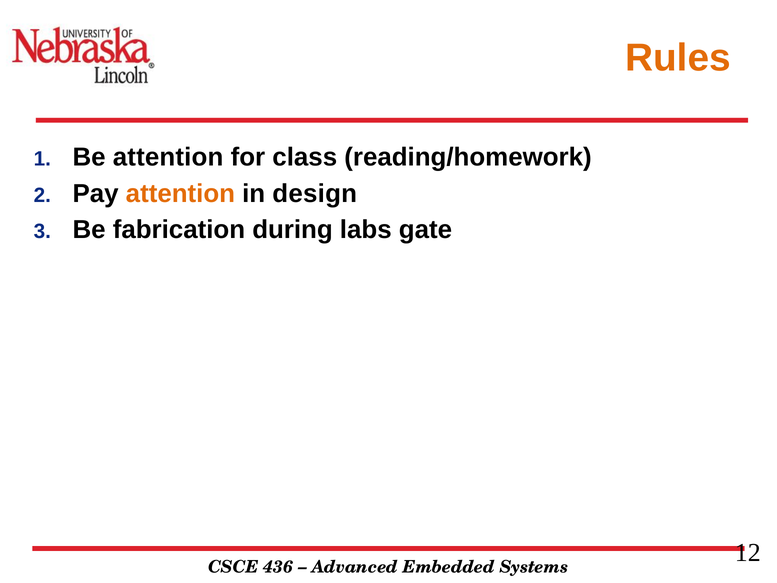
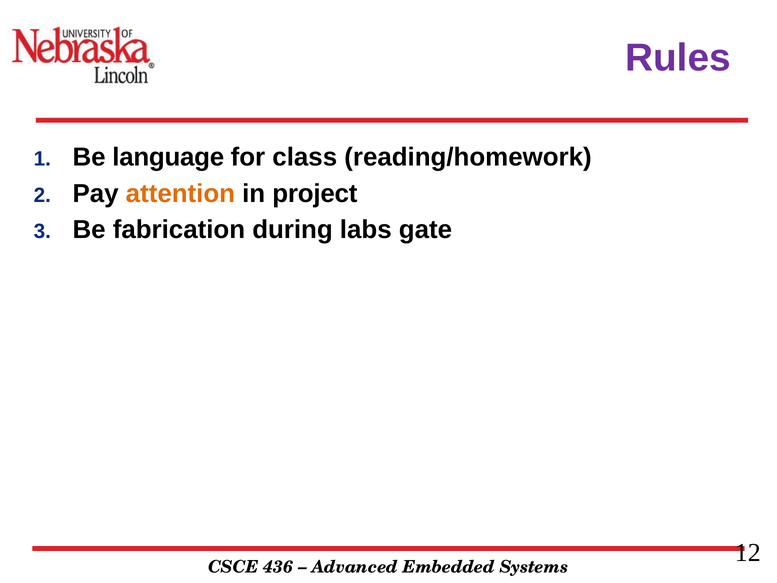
Rules colour: orange -> purple (678, 58)
Be attention: attention -> language (168, 157)
design: design -> project (315, 193)
